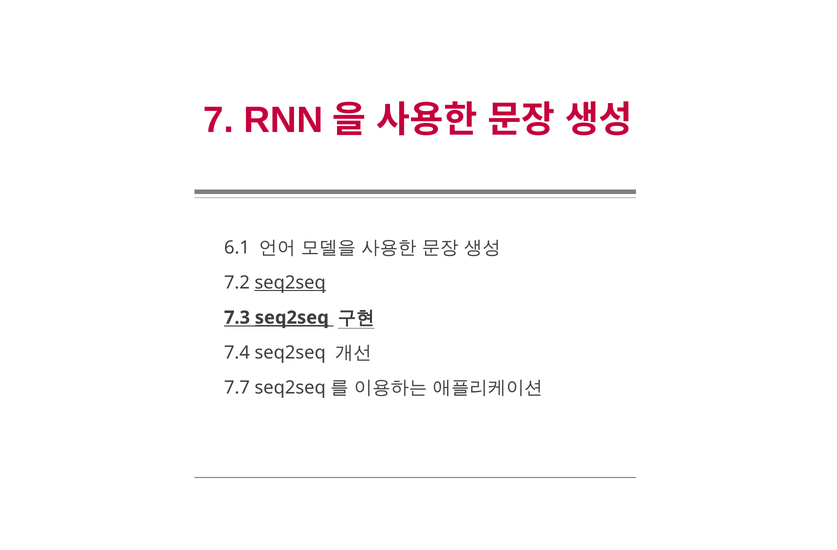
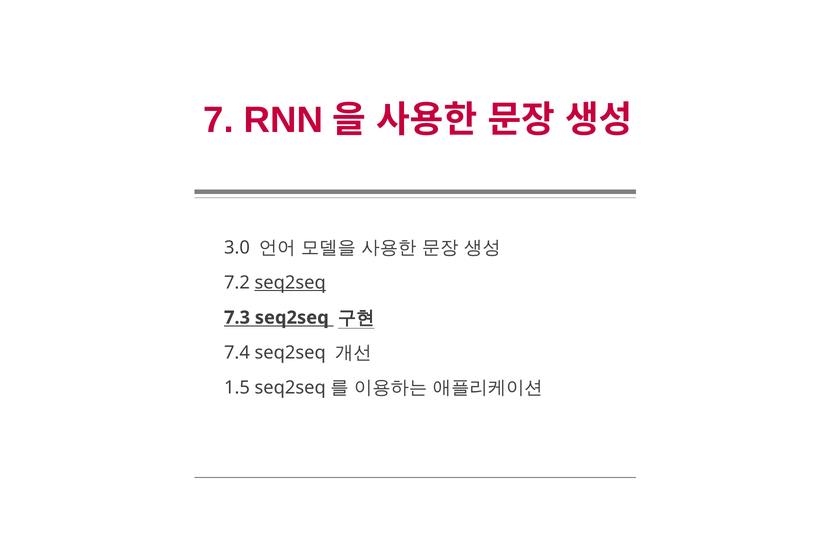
6.1: 6.1 -> 3.0 (237, 247)
seq2seq underline: present -> none (292, 317)
7.7: 7.7 -> 1.5 (237, 388)
